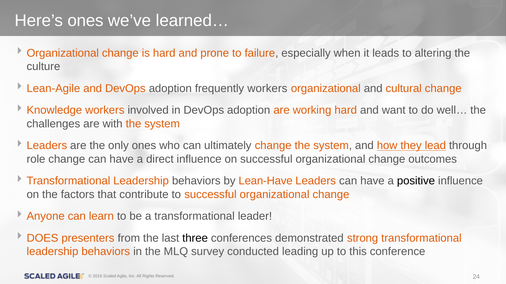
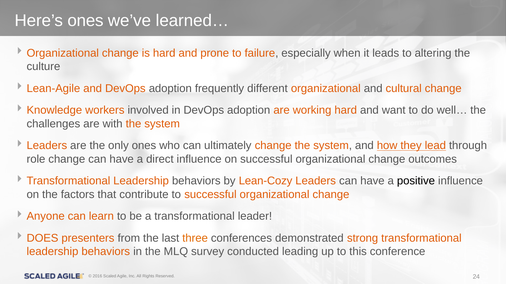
frequently workers: workers -> different (267, 89)
Lean-Have: Lean-Have -> Lean-Cozy (266, 181)
three colour: black -> orange (195, 239)
